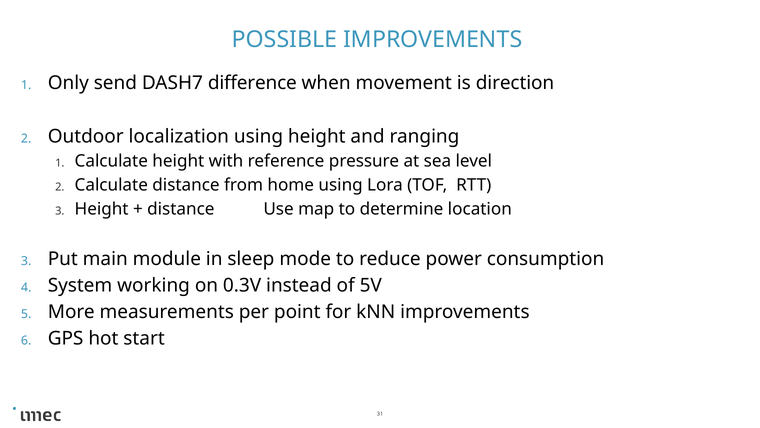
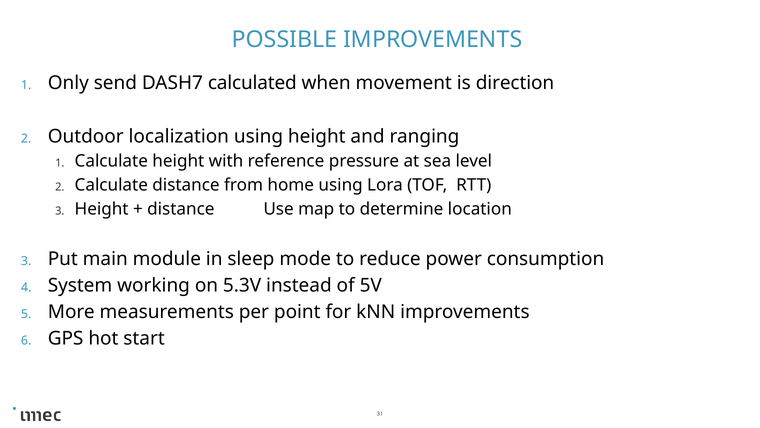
difference: difference -> calculated (252, 83)
0.3V: 0.3V -> 5.3V (242, 285)
